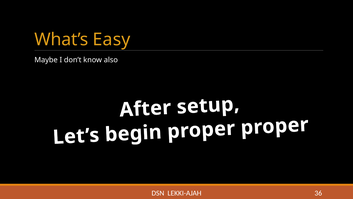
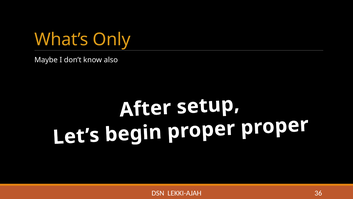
Easy: Easy -> Only (112, 40)
